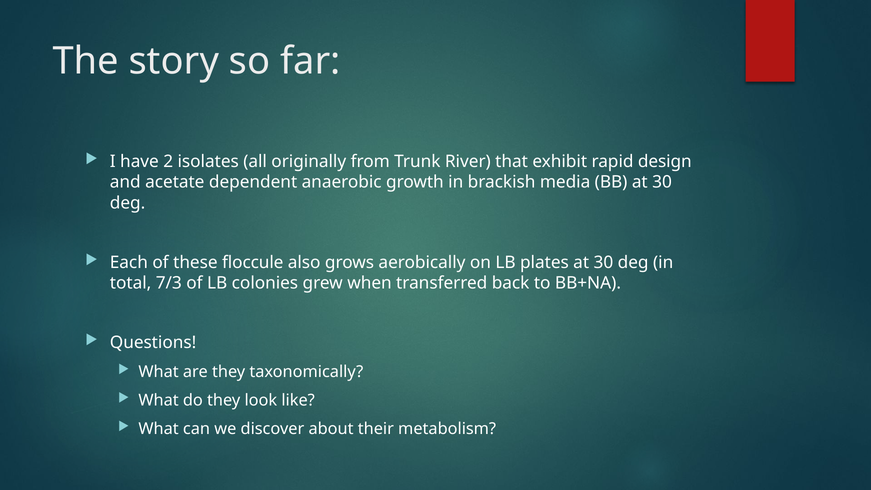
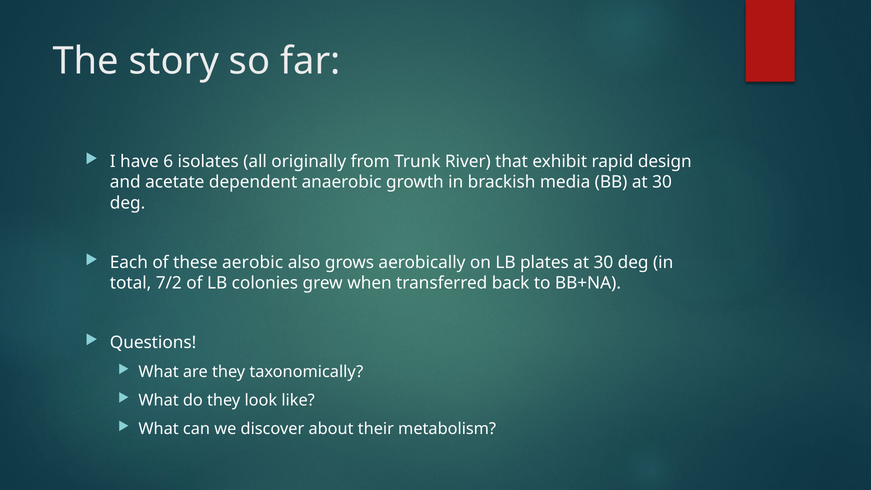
2: 2 -> 6 (168, 161)
floccule: floccule -> aerobic (253, 262)
7/3: 7/3 -> 7/2 (169, 283)
